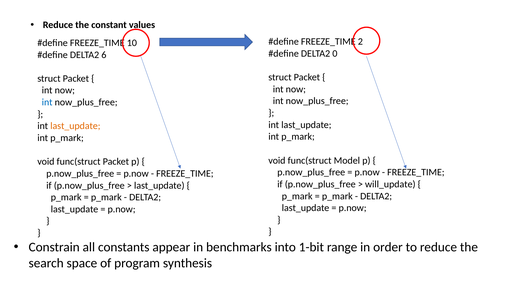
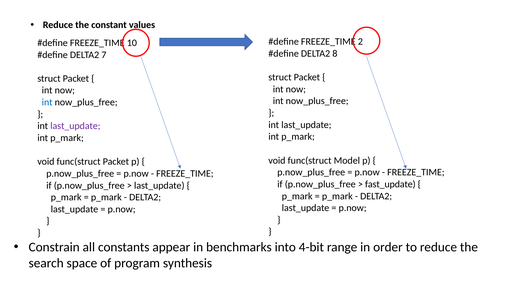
0: 0 -> 8 (335, 54)
6: 6 -> 7 (104, 55)
last_update colour: orange -> purple (75, 126)
will_update: will_update -> fast_update (390, 185)
1-bit: 1-bit -> 4-bit (311, 248)
